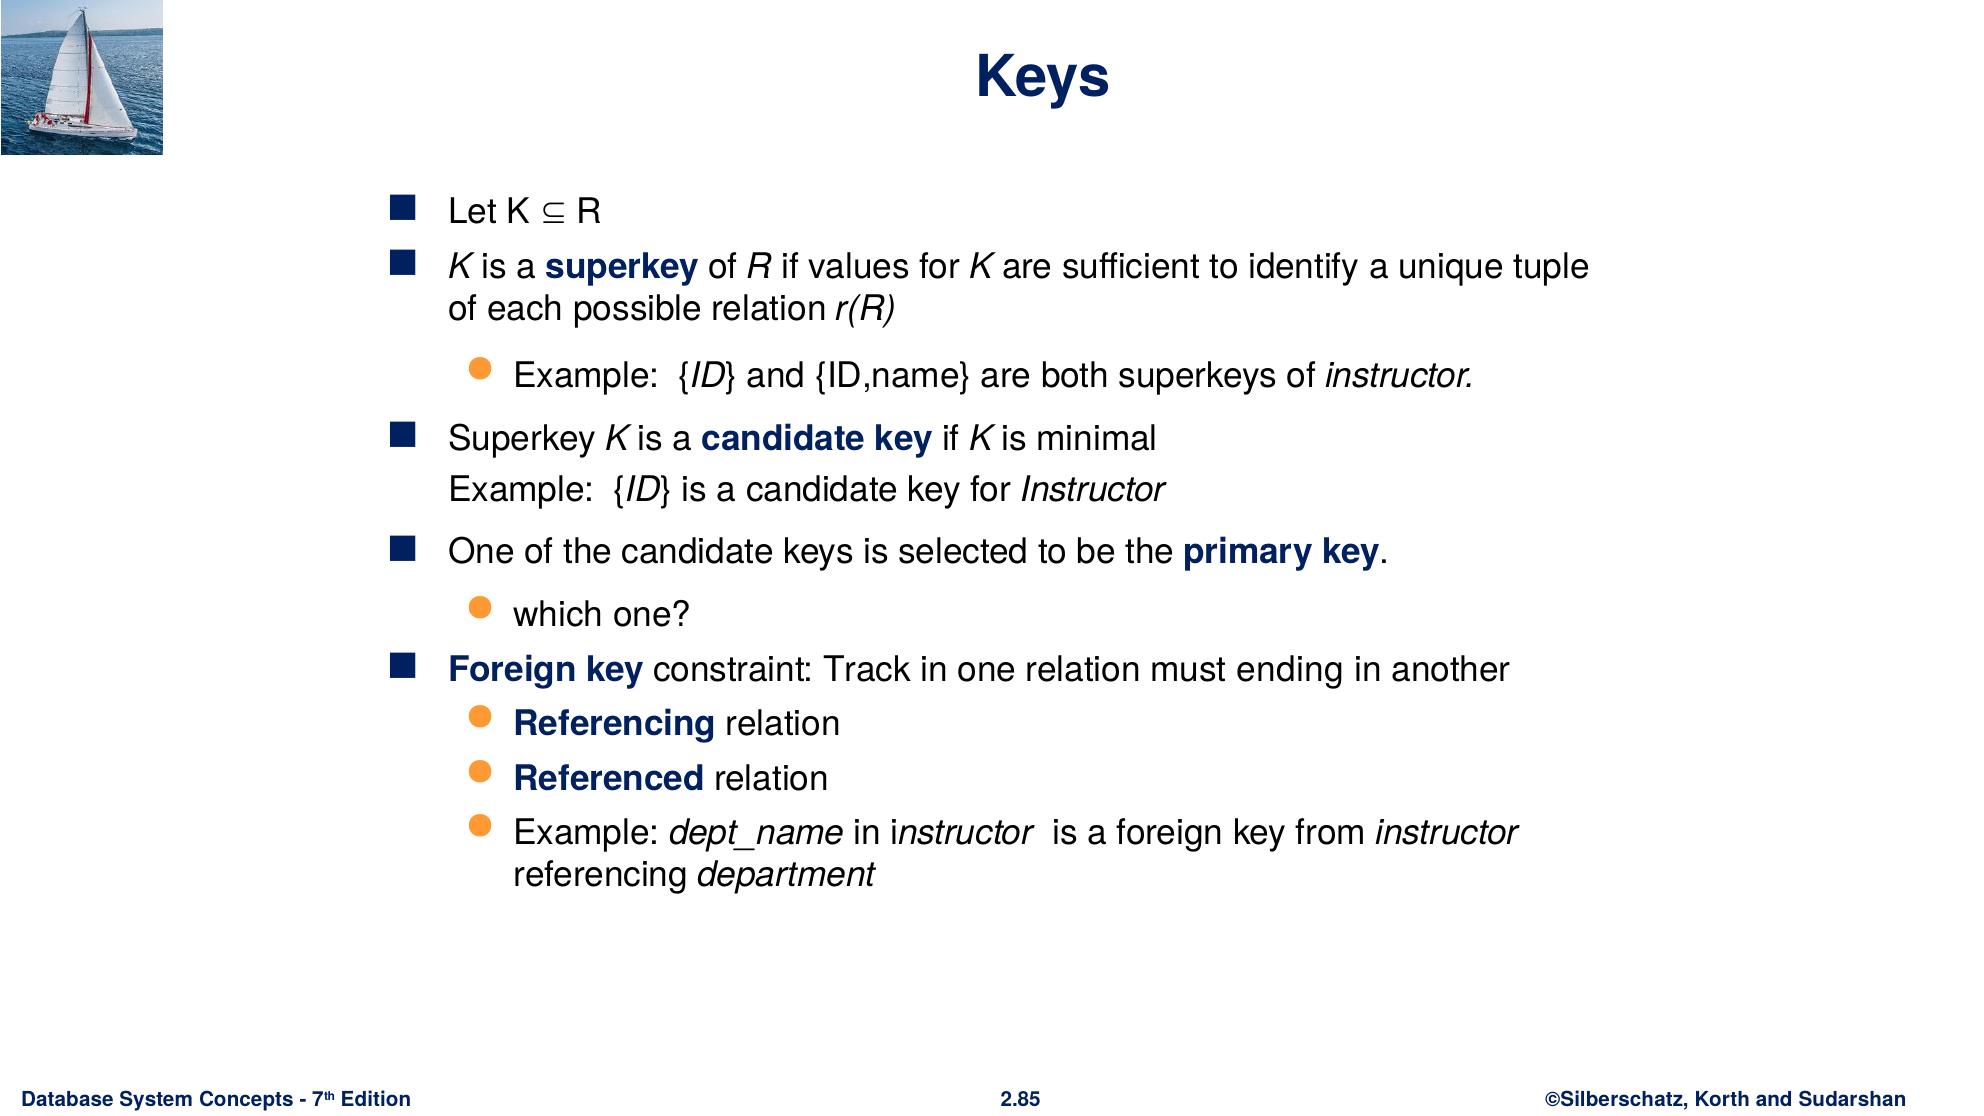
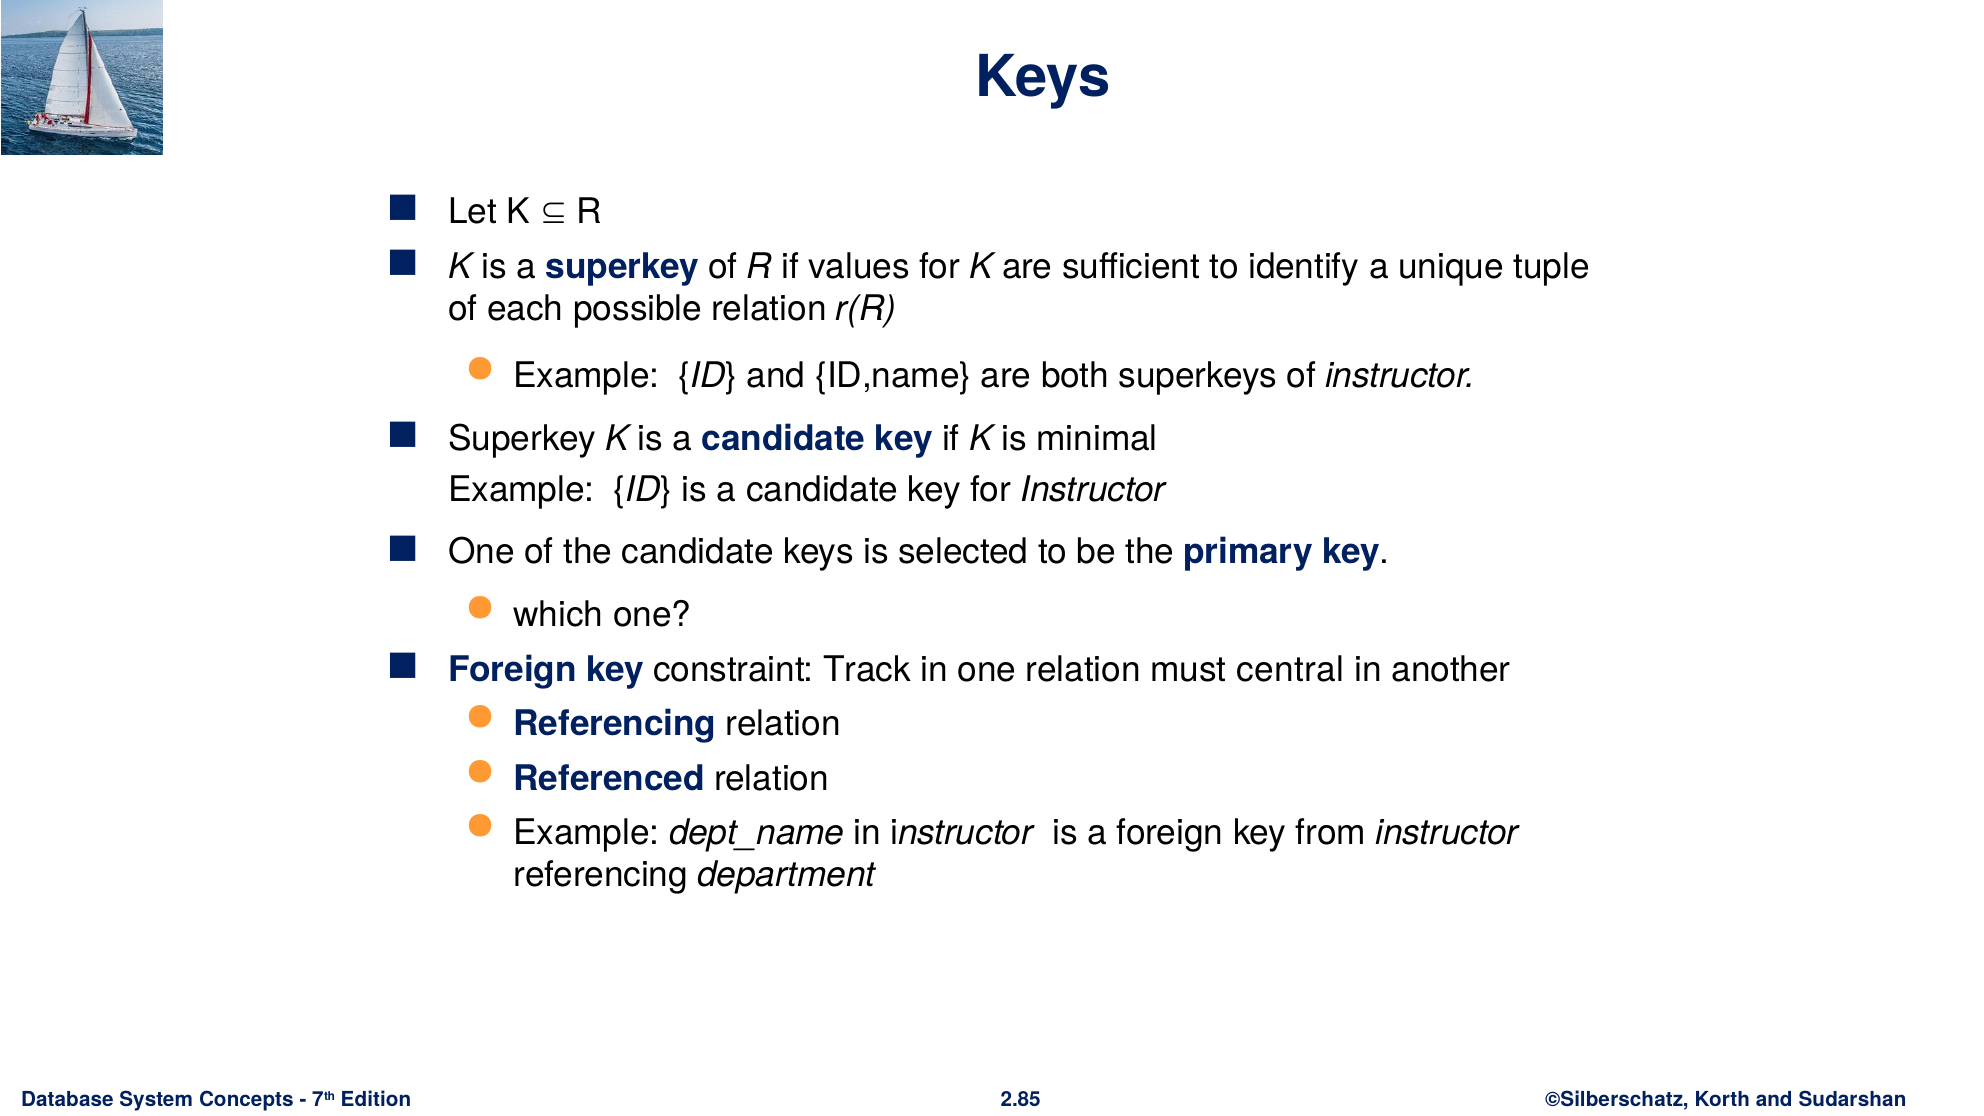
ending: ending -> central (1290, 670)
